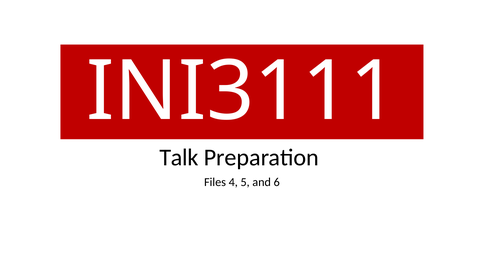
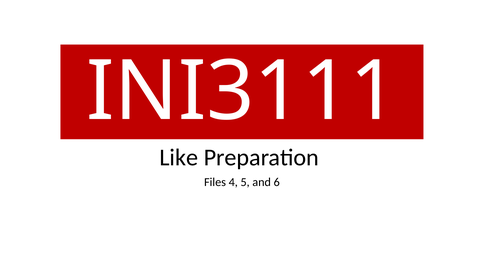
Talk: Talk -> Like (179, 158)
